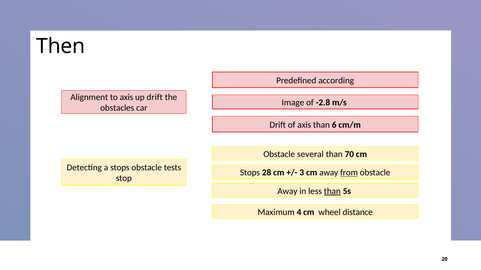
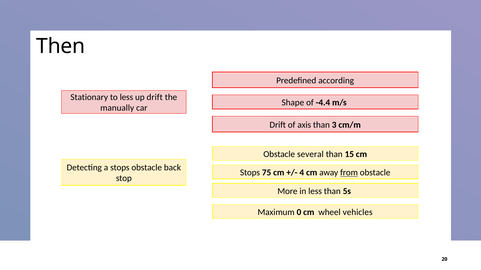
Alignment: Alignment -> Stationary (89, 97)
to axis: axis -> less (126, 97)
Image: Image -> Shape (293, 103)
-2.8: -2.8 -> -4.4 (323, 103)
obstacles: obstacles -> manually (117, 108)
6: 6 -> 3 (334, 125)
70: 70 -> 15 (349, 154)
tests: tests -> back (172, 168)
28: 28 -> 75 (267, 173)
3: 3 -> 4 (302, 173)
Away: Away -> More (287, 191)
than underline: present -> none (332, 191)
4: 4 -> 0 (299, 213)
distance: distance -> vehicles (358, 213)
